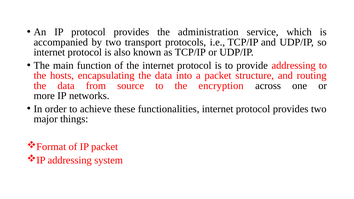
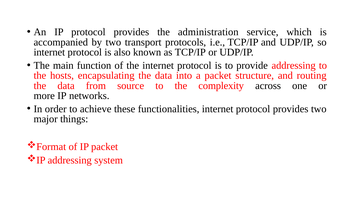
encryption: encryption -> complexity (221, 86)
